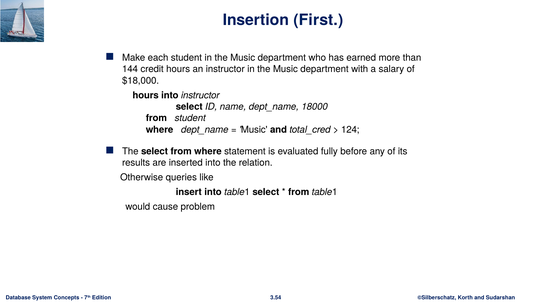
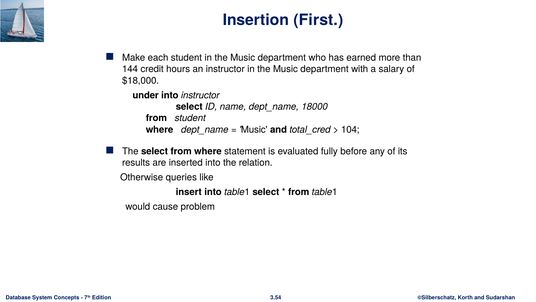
hours: hours -> under (146, 95)
124: 124 -> 104 (350, 129)
